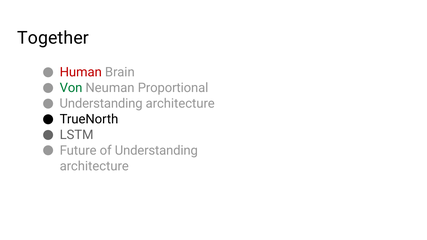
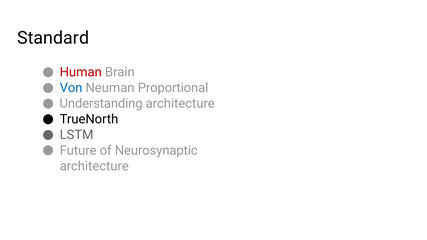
Together: Together -> Standard (53, 38)
Von colour: green -> blue (71, 88)
of Understanding: Understanding -> Neurosynaptic (156, 151)
